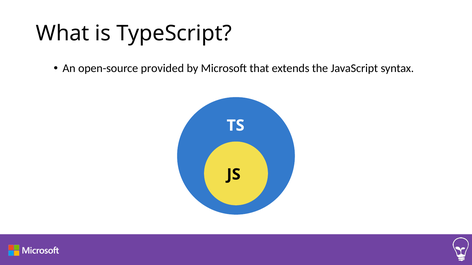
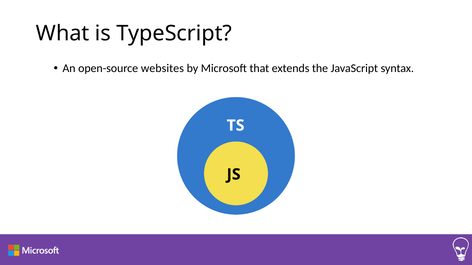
provided: provided -> websites (162, 68)
